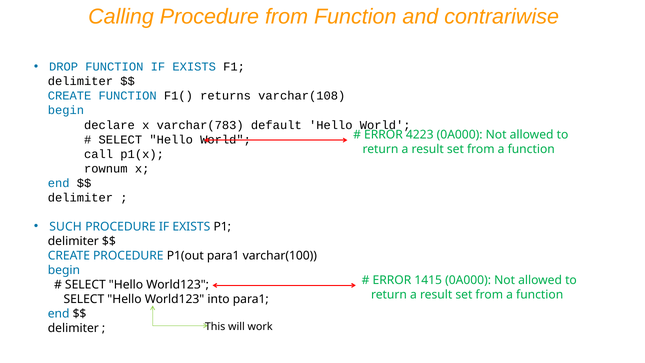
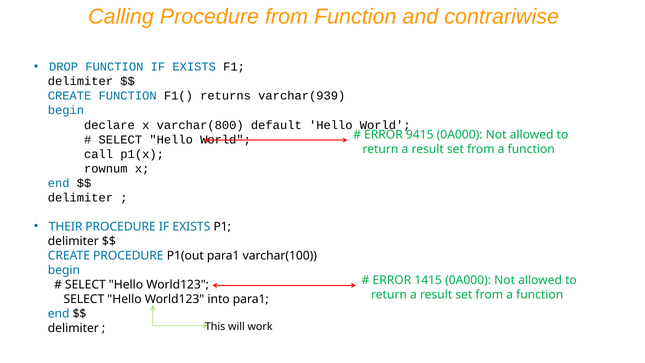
varchar(108: varchar(108 -> varchar(939 (302, 96)
varchar(783: varchar(783 -> varchar(800 (200, 125)
4223: 4223 -> 9415 (420, 135)
SUCH: SUCH -> THEIR (66, 227)
